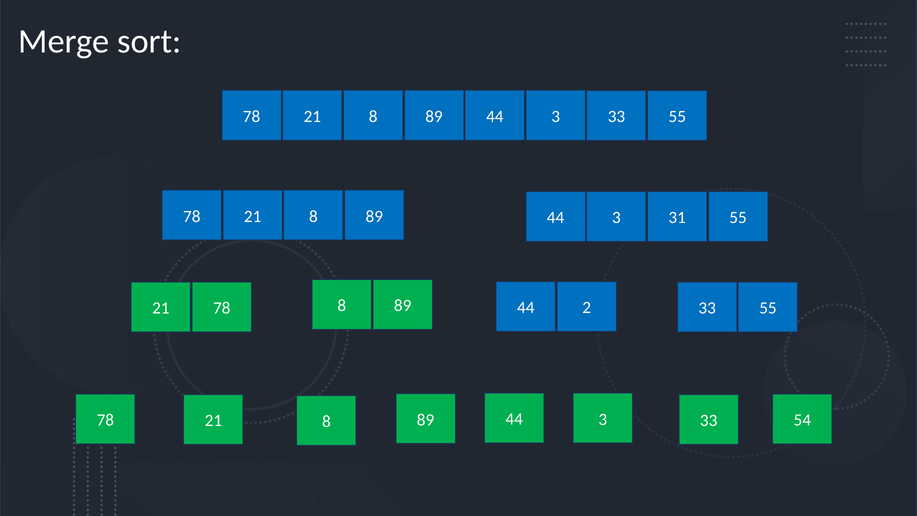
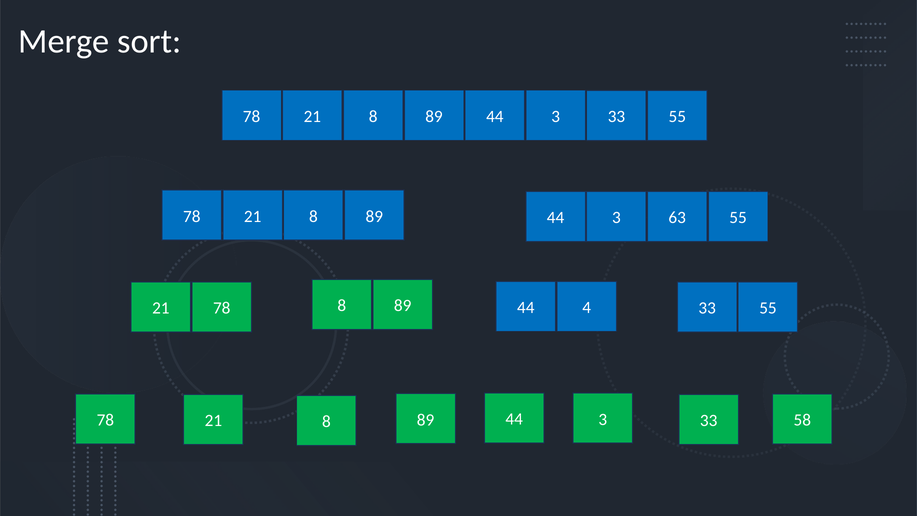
31: 31 -> 63 (677, 218)
2: 2 -> 4 (587, 307)
54: 54 -> 58 (802, 420)
